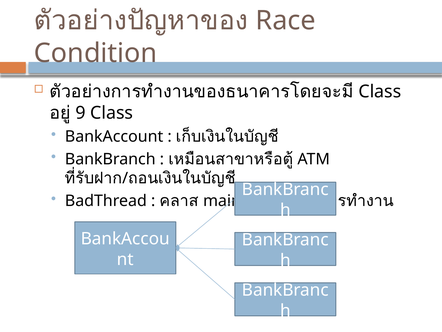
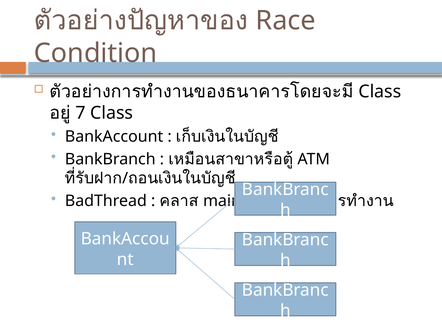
9: 9 -> 7 (81, 113)
